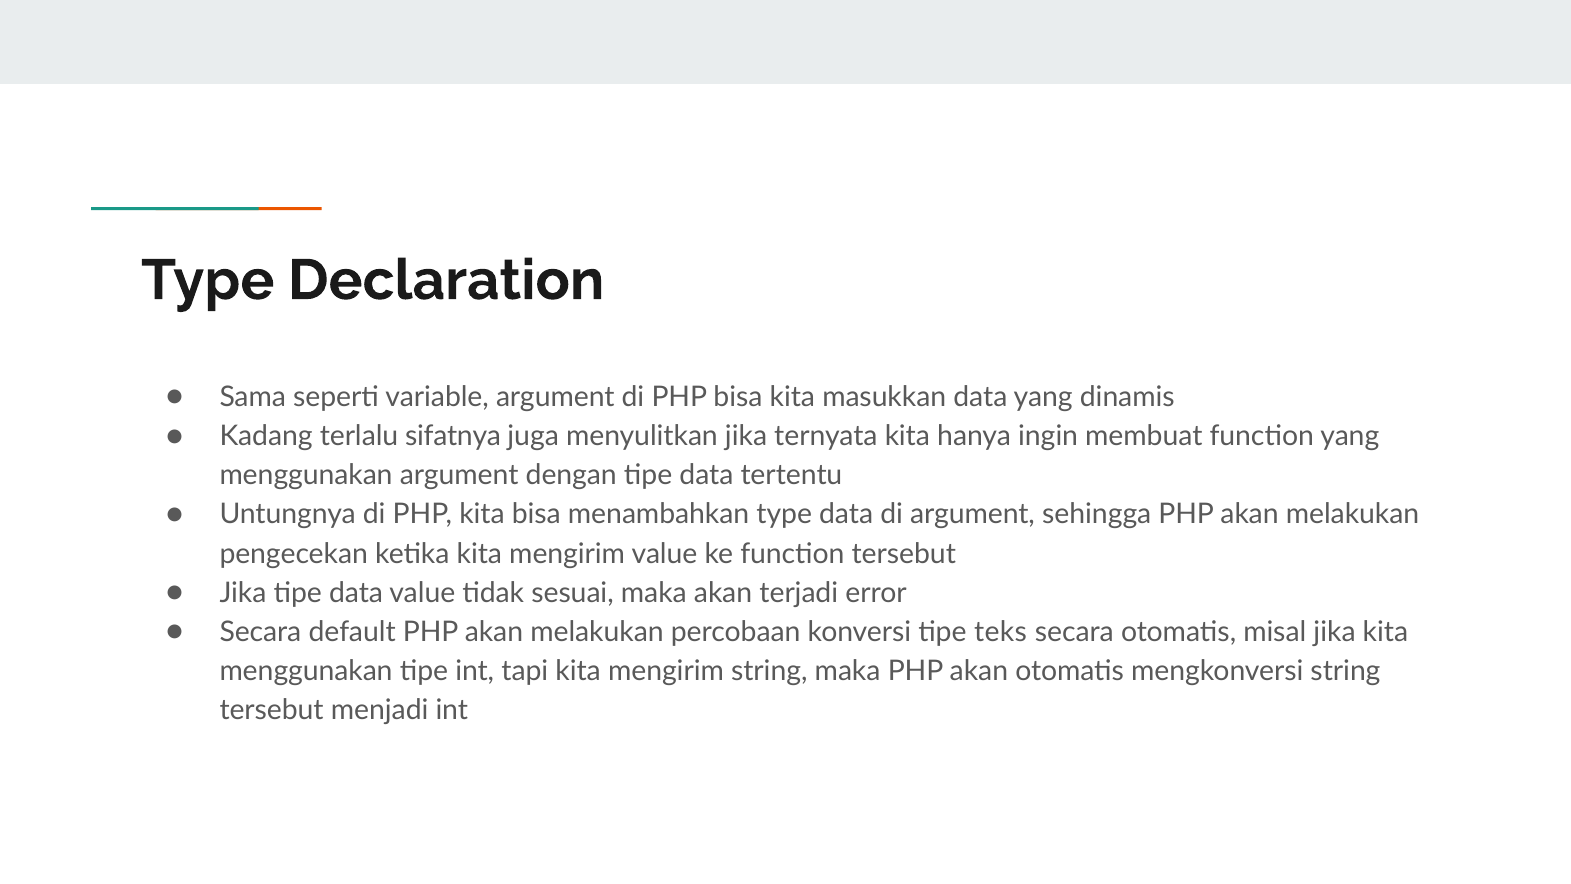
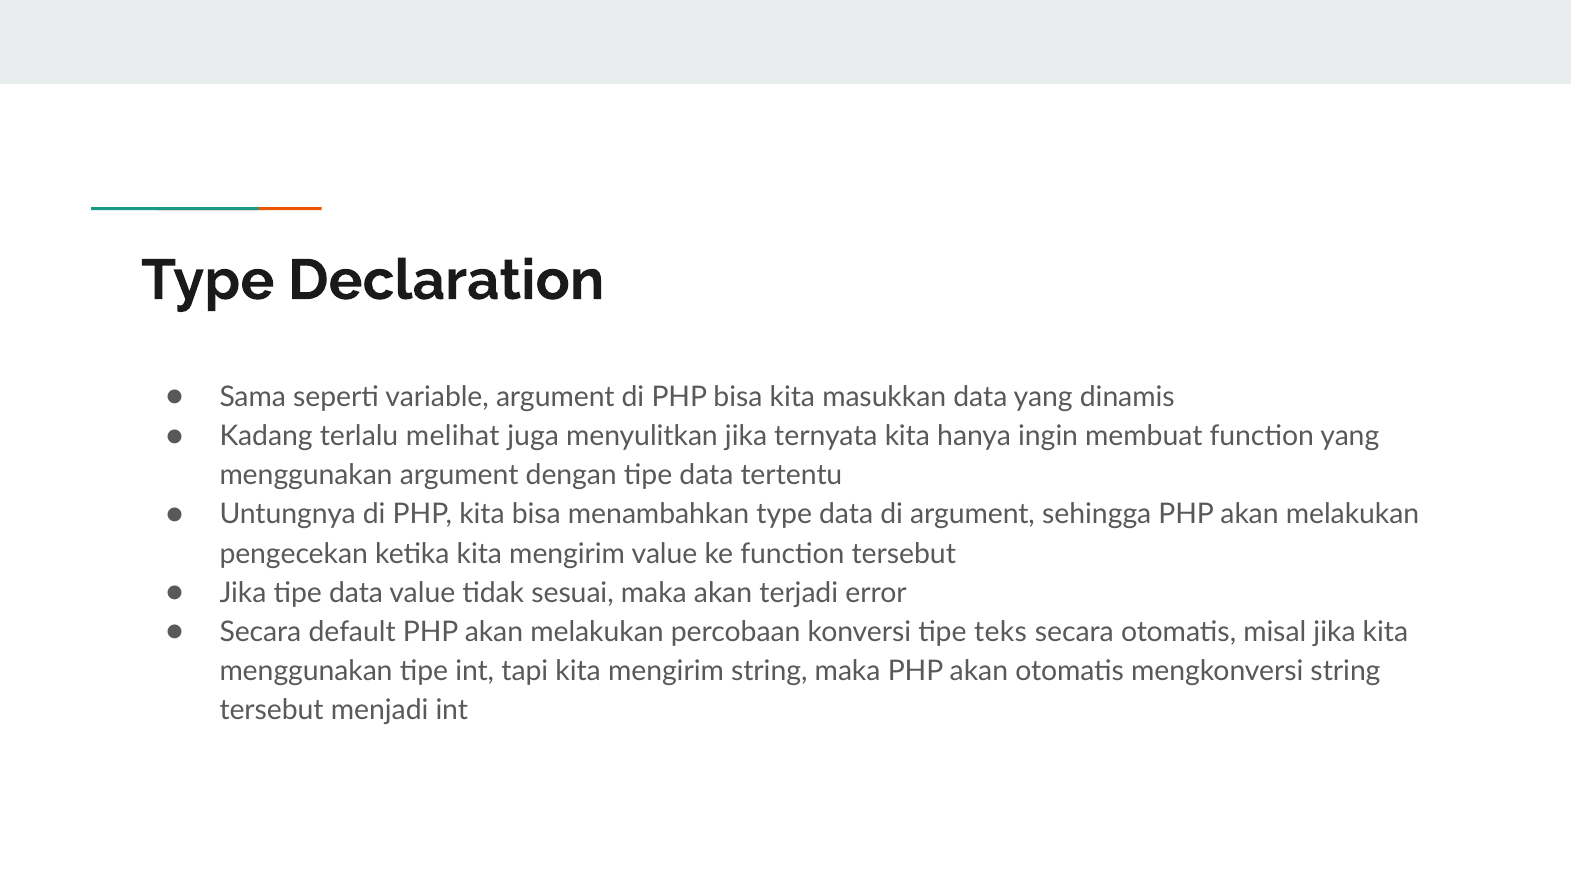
sifatnya: sifatnya -> melihat (453, 436)
